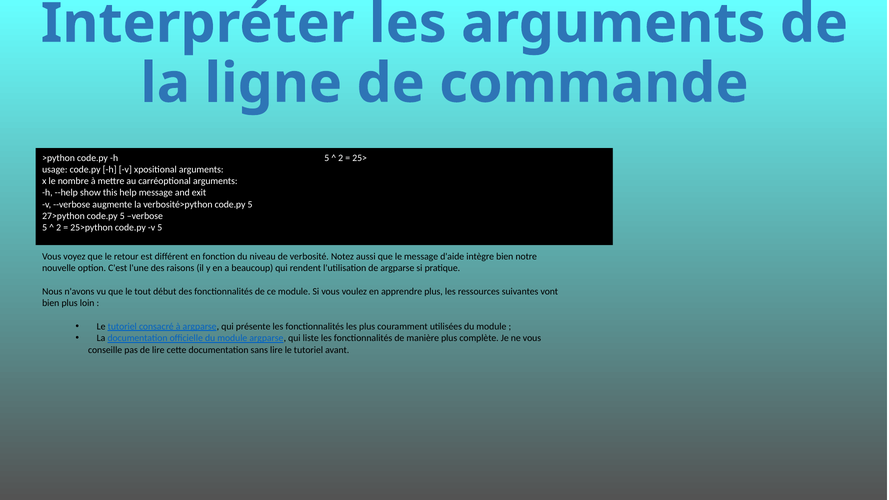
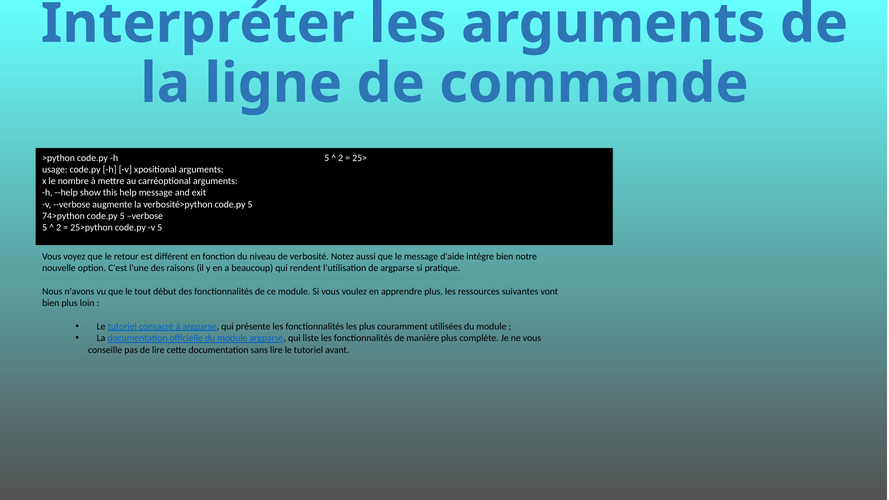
27>python: 27>python -> 74>python (63, 216)
